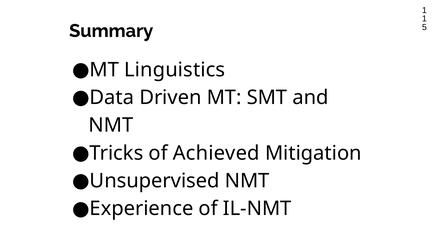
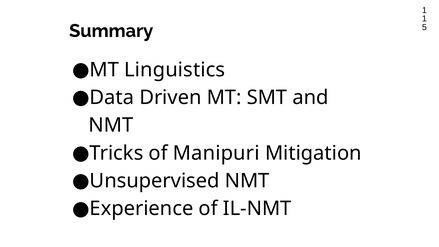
Achieved: Achieved -> Manipuri (216, 153)
